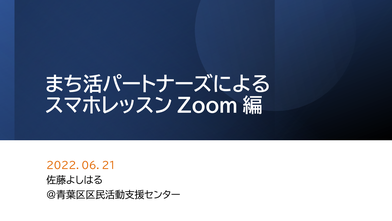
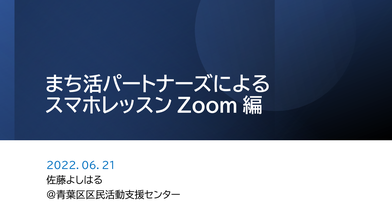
２０２２．０６．２１ colour: orange -> blue (81, 165)
